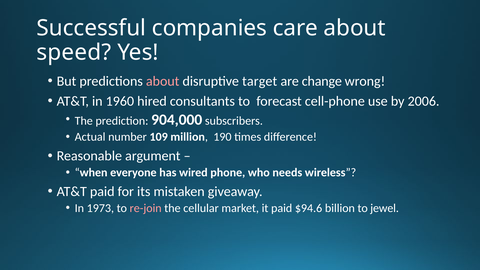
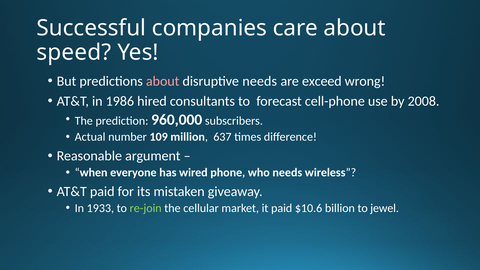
disruptive target: target -> needs (260, 81)
change: change -> exceed (322, 81)
1960: 1960 -> 1986 (120, 101)
2006: 2006 -> 2008 (424, 101)
904,000: 904,000 -> 960,000 (177, 120)
190: 190 -> 637 (222, 137)
1973: 1973 -> 1933 (100, 208)
re-join colour: pink -> light green (146, 208)
$94.6: $94.6 -> $10.6 (309, 208)
